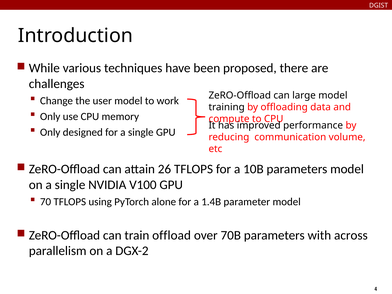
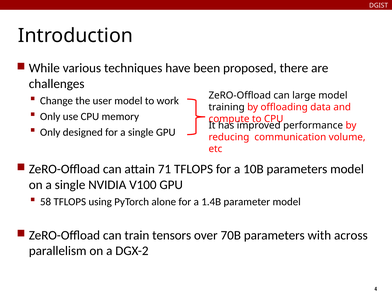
26: 26 -> 71 (164, 169)
70: 70 -> 58 (46, 202)
offload: offload -> tensors (172, 235)
